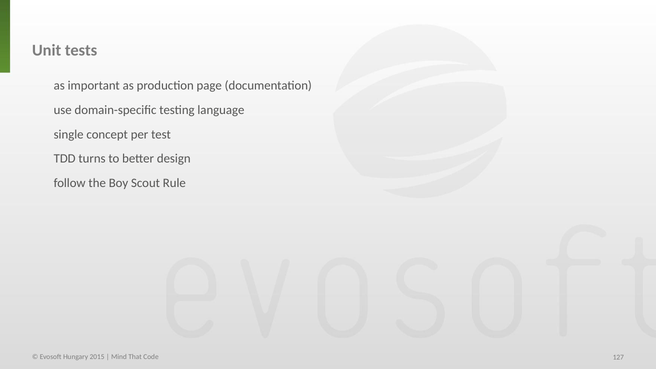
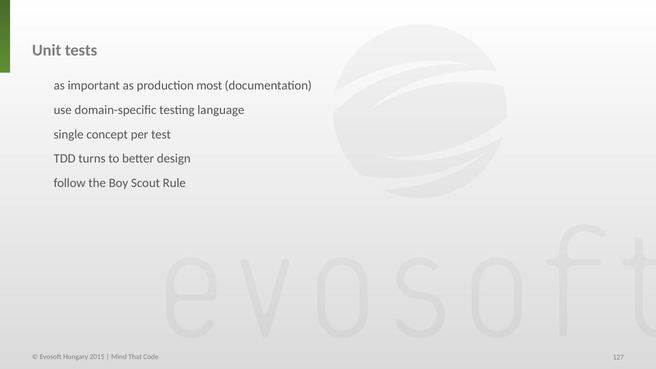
page: page -> most (209, 85)
